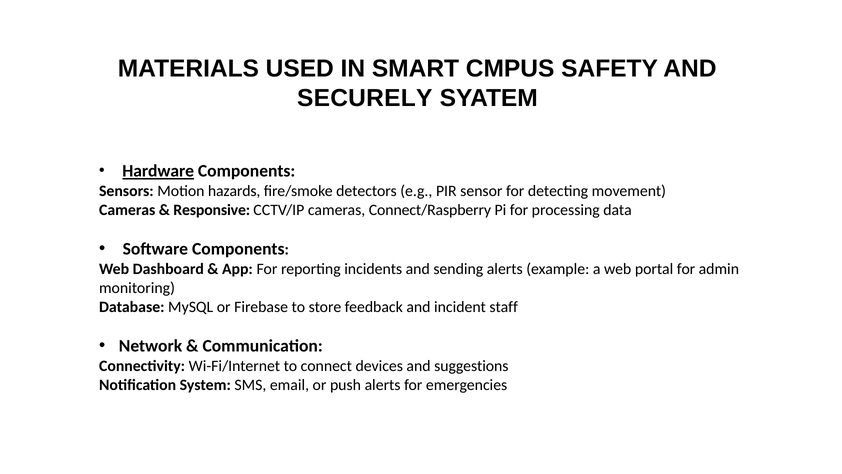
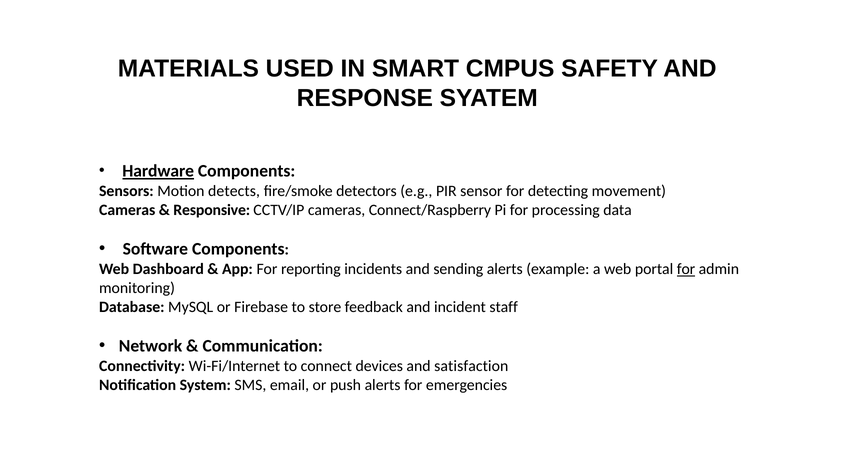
SECURELY: SECURELY -> RESPONSE (365, 98)
hazards: hazards -> detects (234, 191)
for underline: none -> present (686, 269)
suggestions: suggestions -> satisfaction (471, 366)
